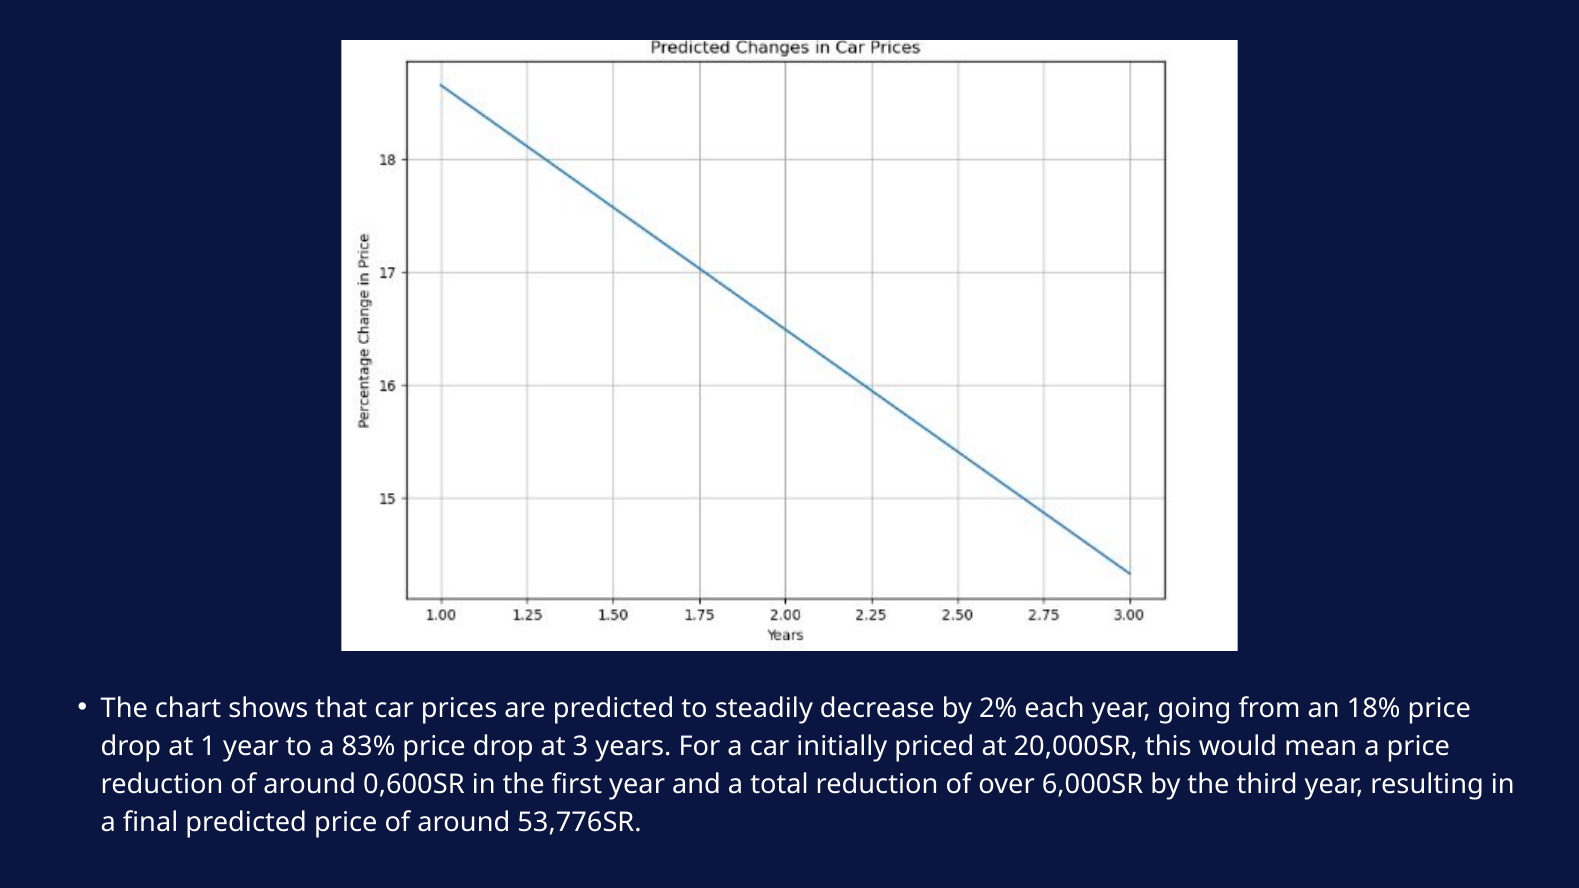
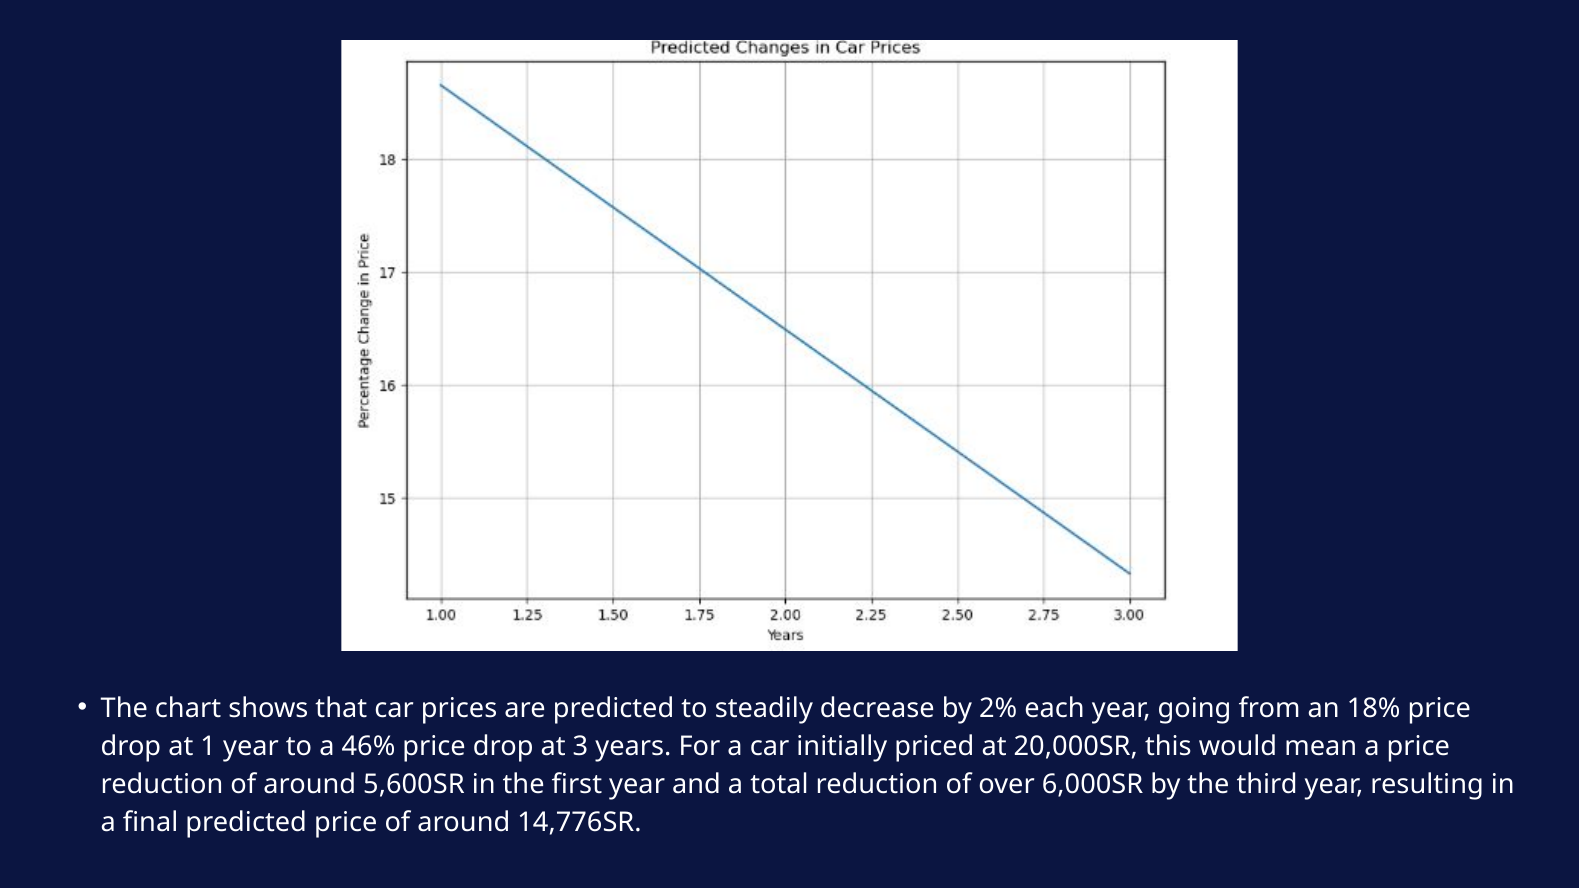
83%: 83% -> 46% (369, 746)
0,600SR: 0,600SR -> 5,600SR (414, 785)
53,776SR: 53,776SR -> 14,776SR (580, 823)
